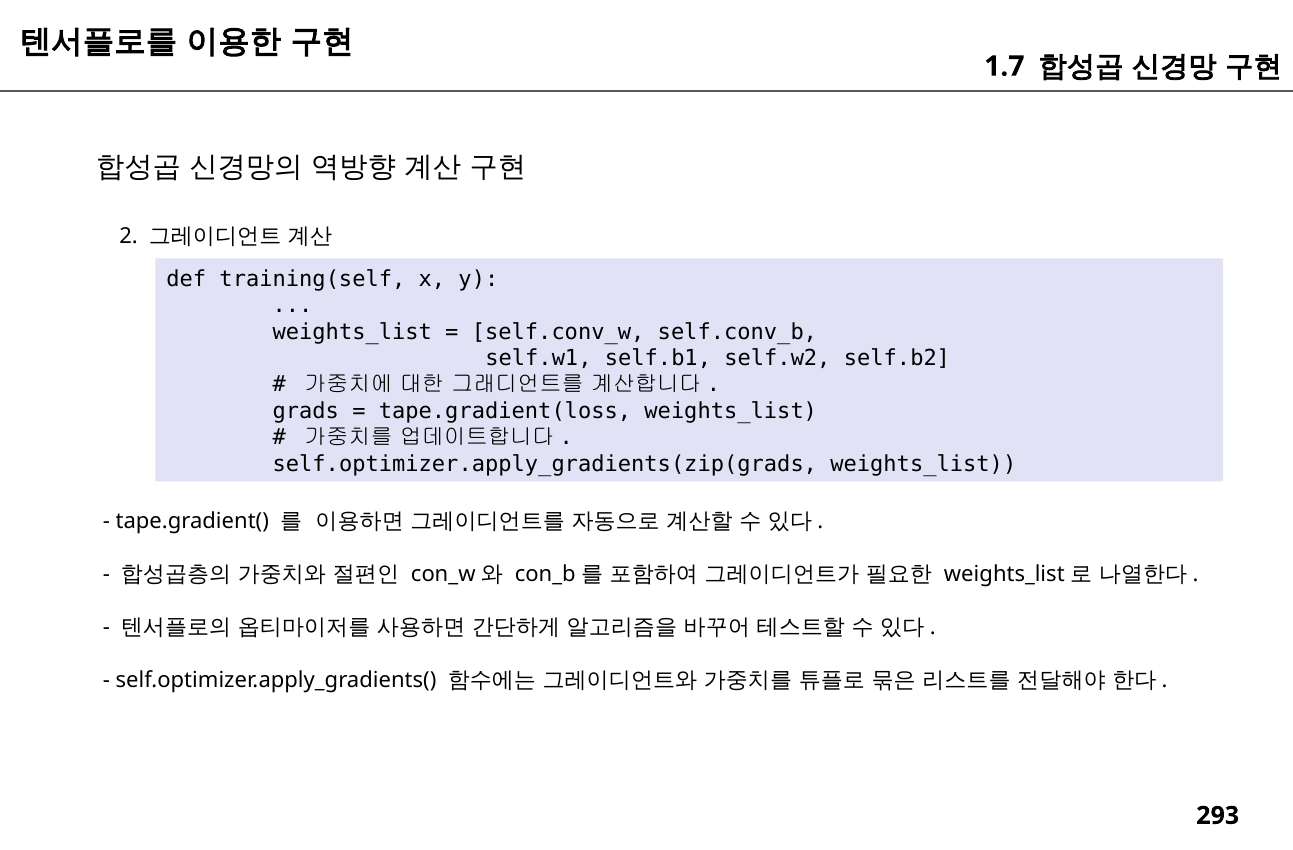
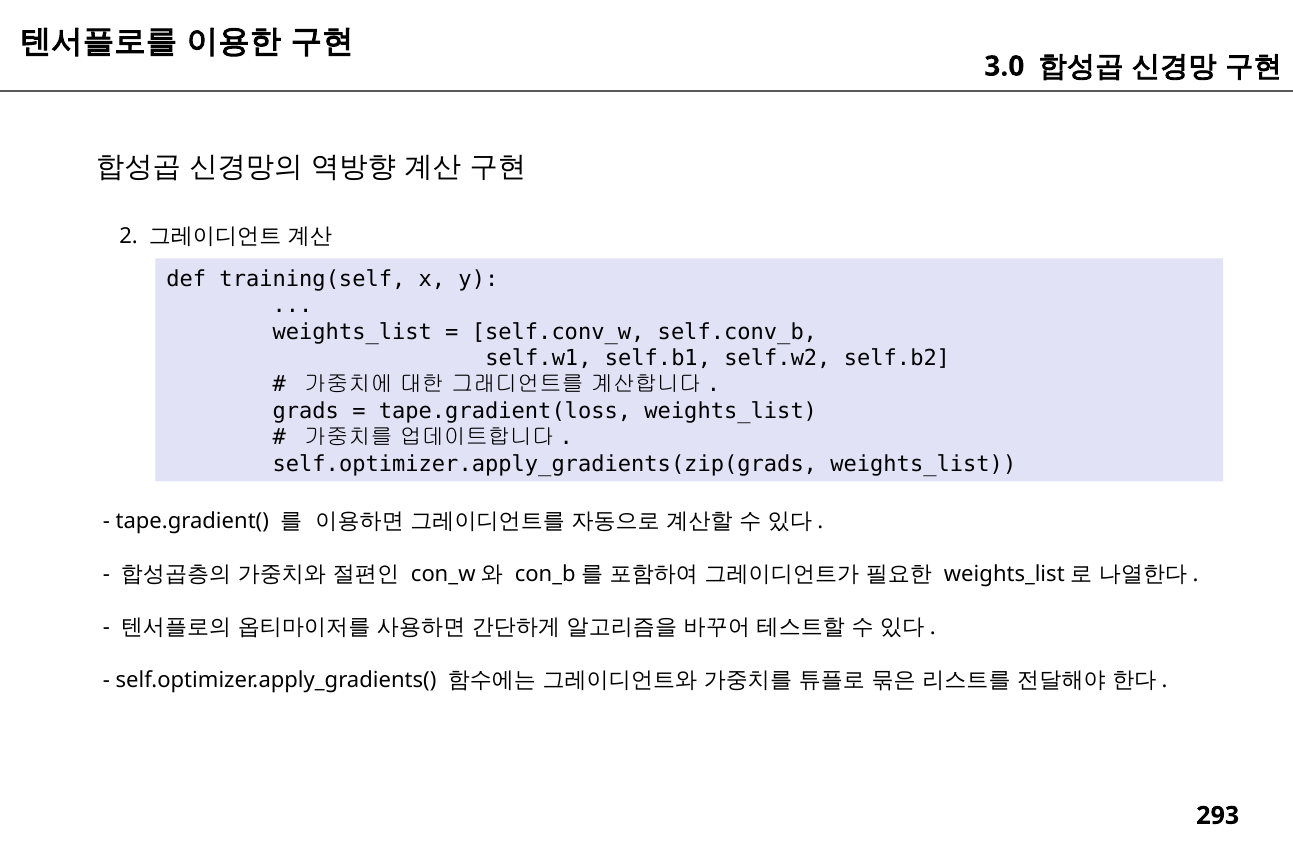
1.7: 1.7 -> 3.0 (1004, 66)
